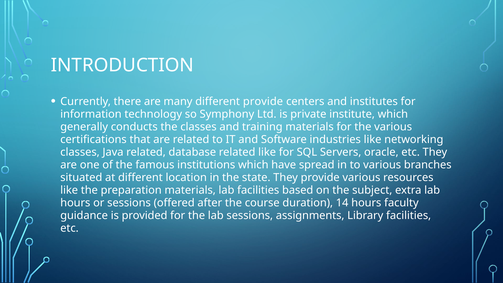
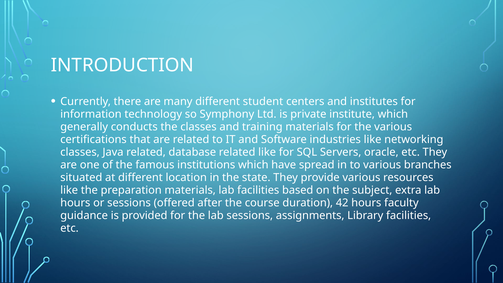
different provide: provide -> student (263, 102)
14: 14 -> 42 (342, 203)
